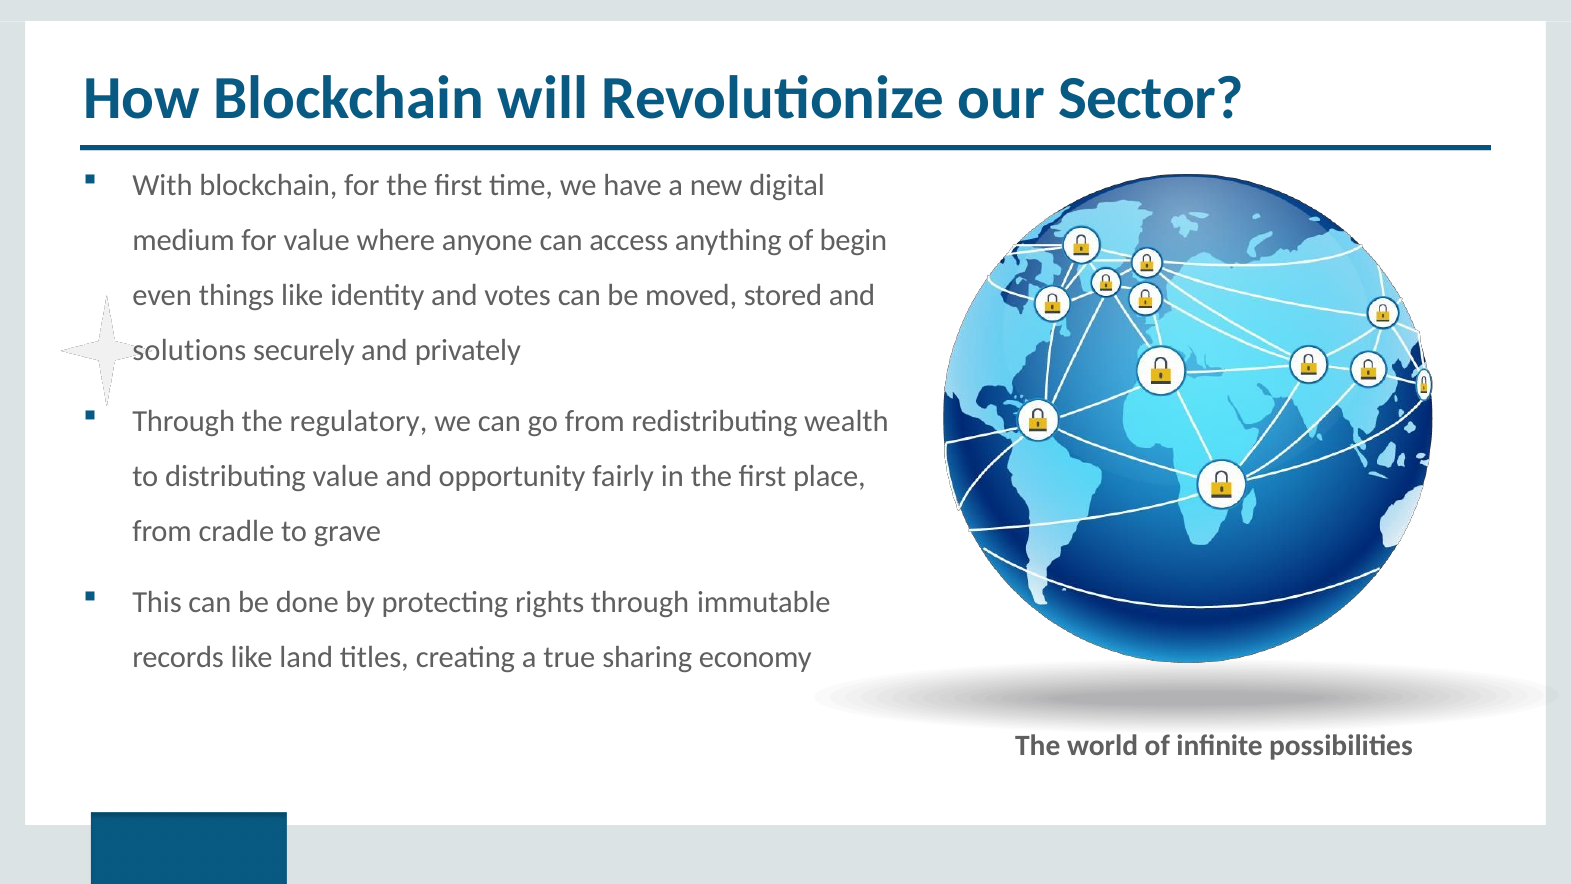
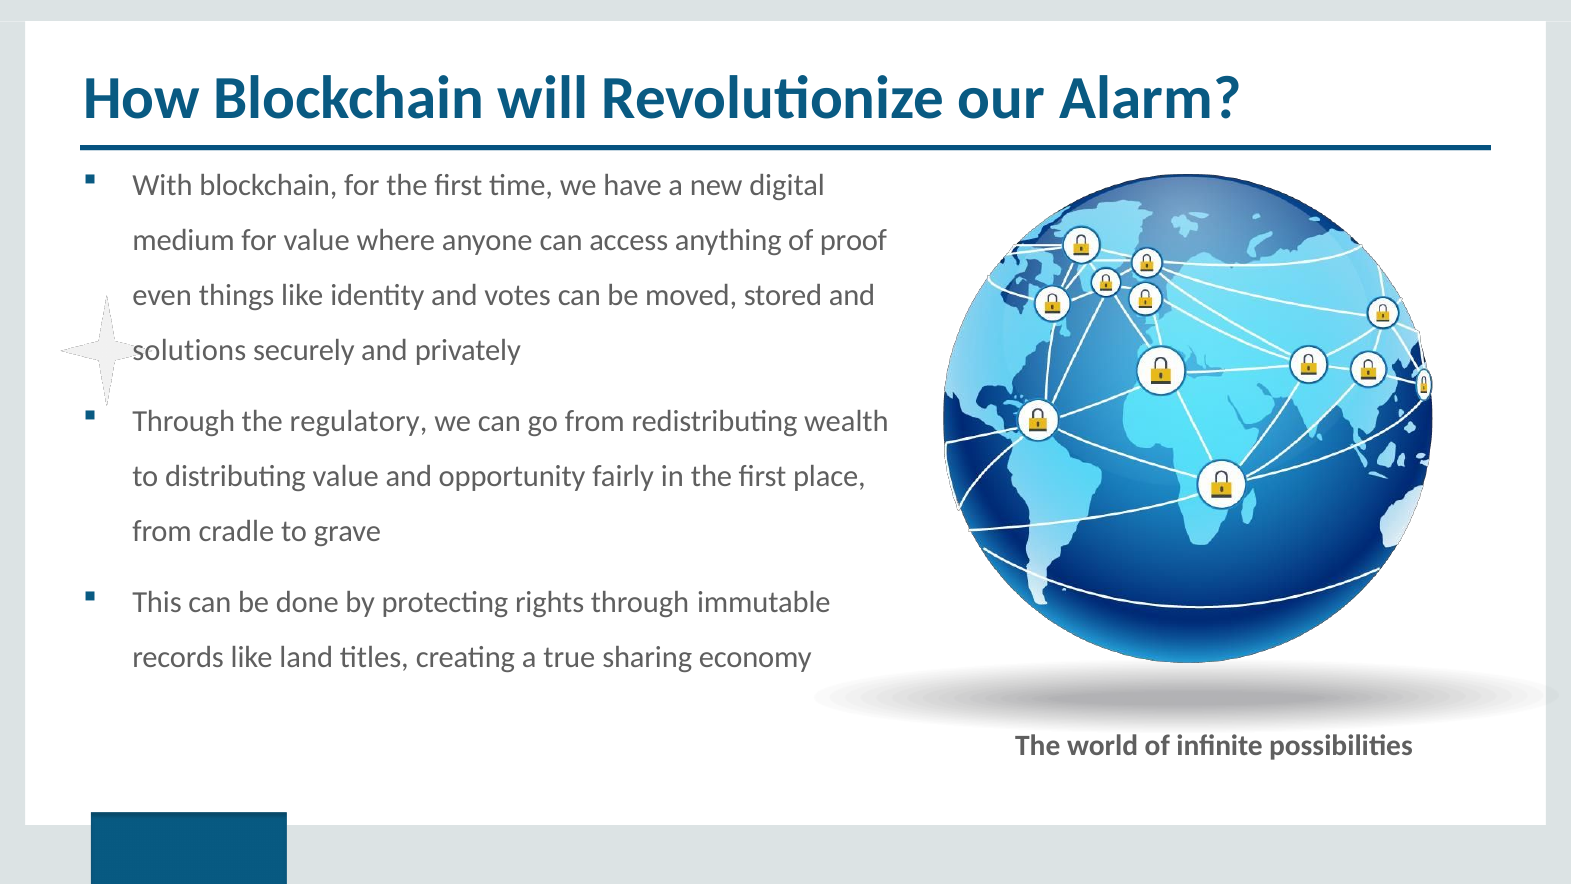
Sector: Sector -> Alarm (1151, 99)
begin: begin -> proof (853, 241)
